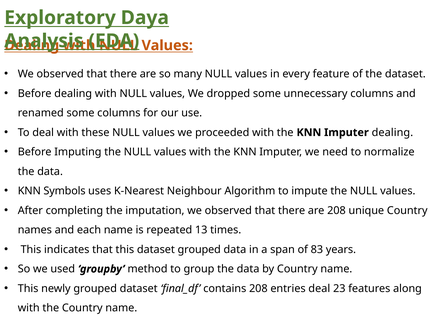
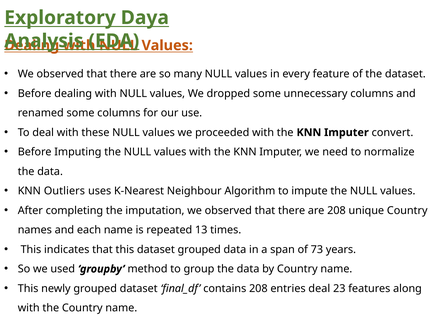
Imputer dealing: dealing -> convert (392, 132)
Symbols: Symbols -> Outliers (64, 191)
83: 83 -> 73 (317, 249)
